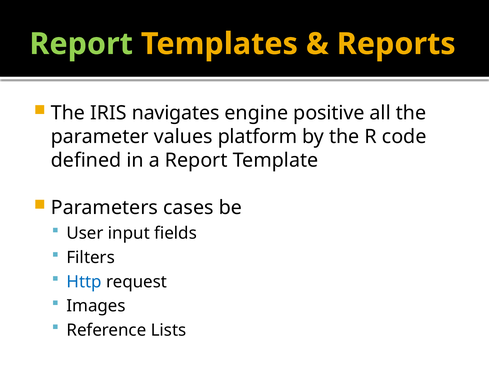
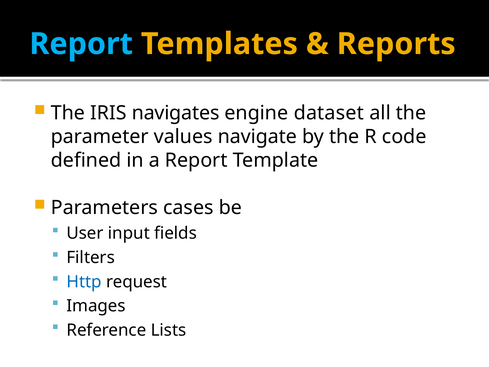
Report colour: light green -> light blue (81, 44)
positive: positive -> dataset (329, 113)
platform: platform -> navigate (257, 137)
